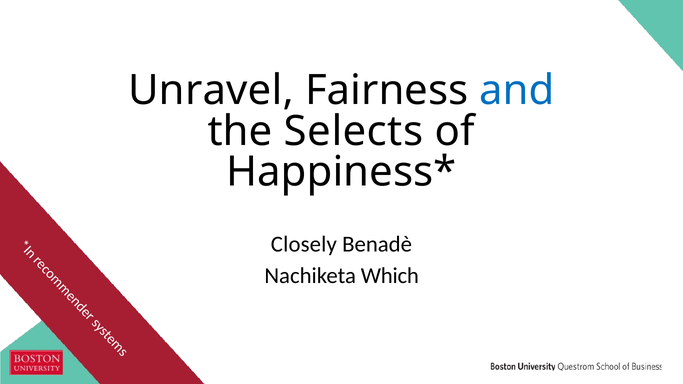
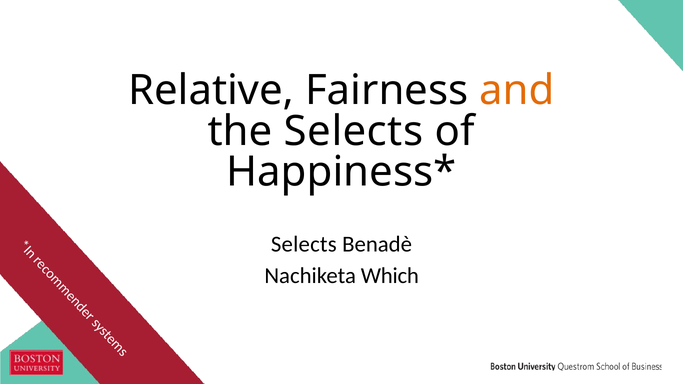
Unravel: Unravel -> Relative (211, 90)
and colour: blue -> orange (517, 90)
Closely: Closely -> Selects (304, 244)
